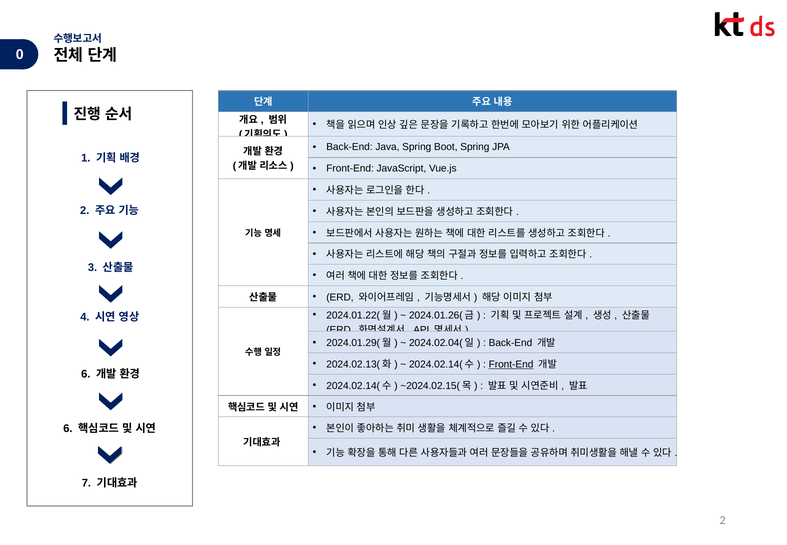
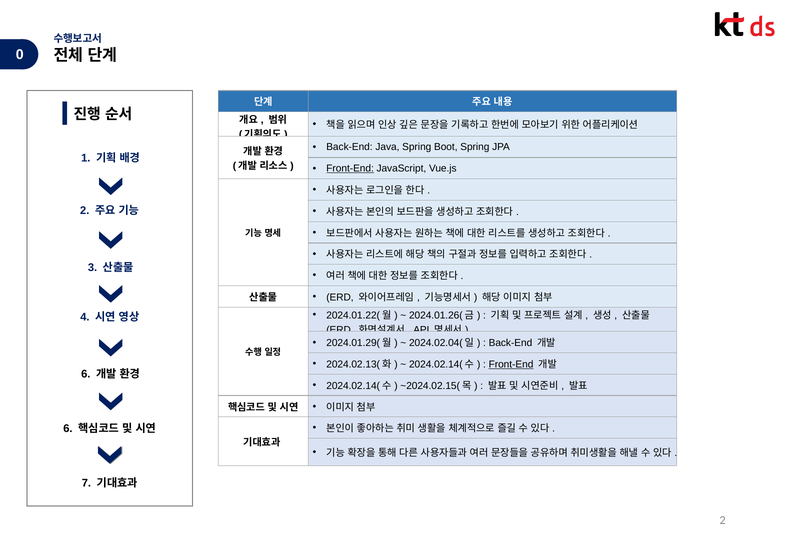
Front-End underline: none -> present (350, 168)
